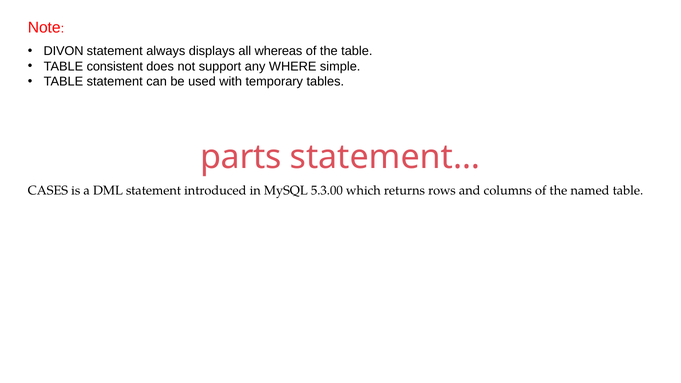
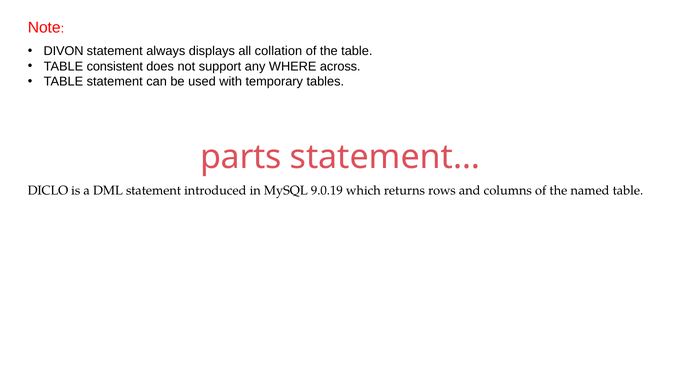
whereas: whereas -> collation (278, 51)
simple: simple -> across (340, 66)
CASES: CASES -> DICLO (48, 191)
5.3.00: 5.3.00 -> 9.0.19 (327, 191)
